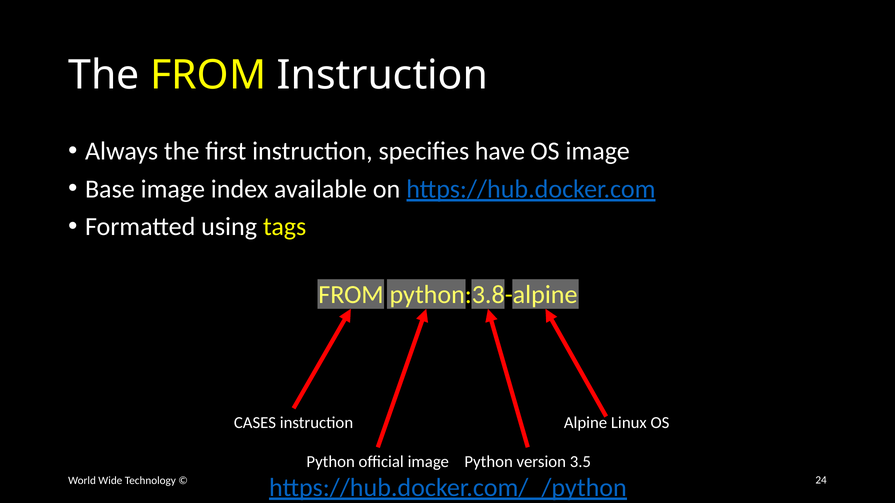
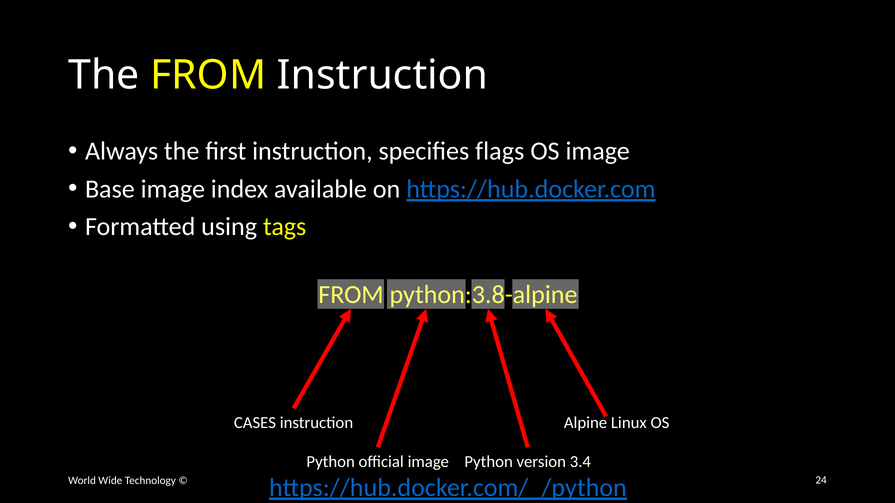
have: have -> flags (500, 151)
3.5: 3.5 -> 3.4 (580, 462)
